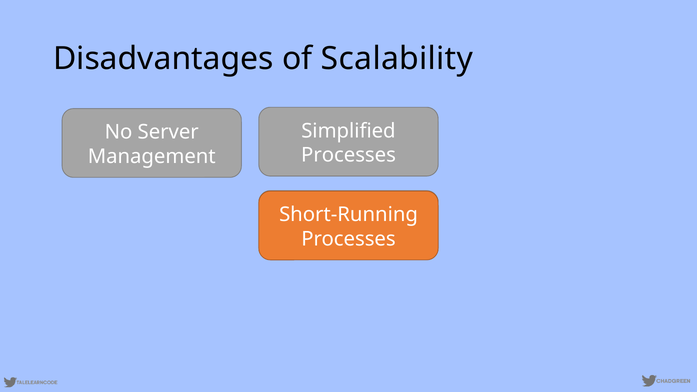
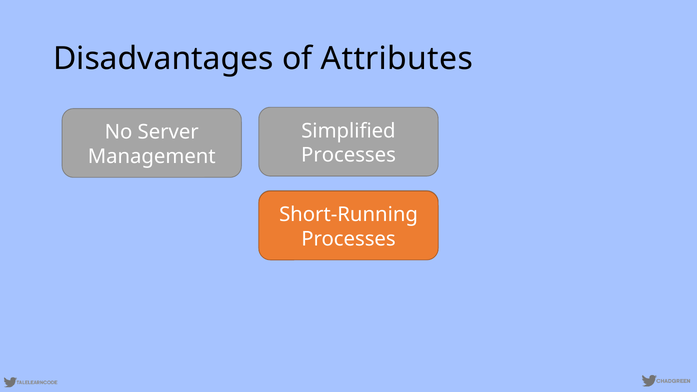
Scalability: Scalability -> Attributes (397, 59)
